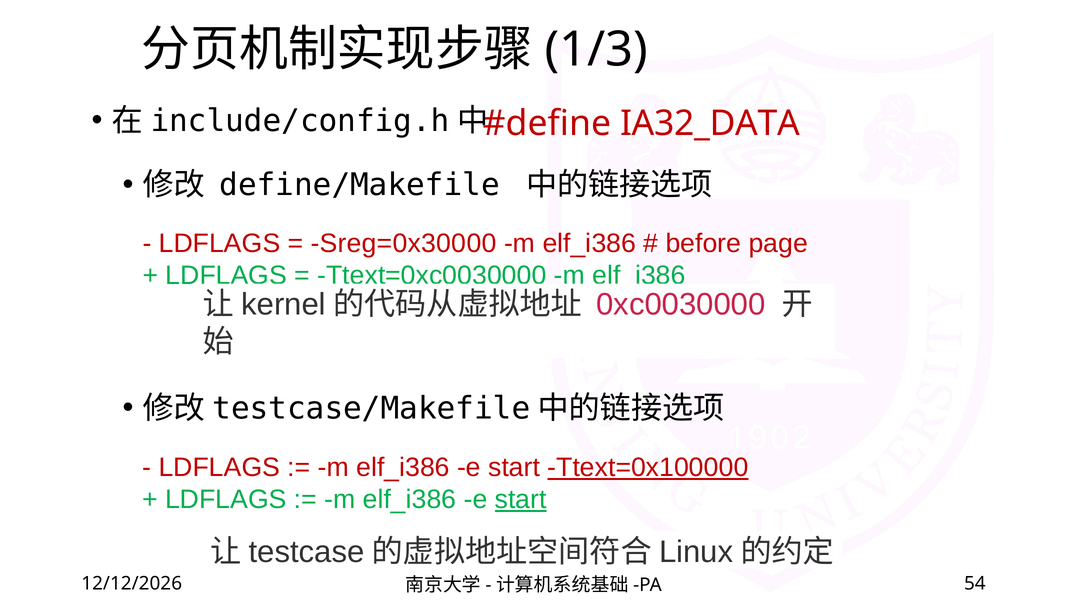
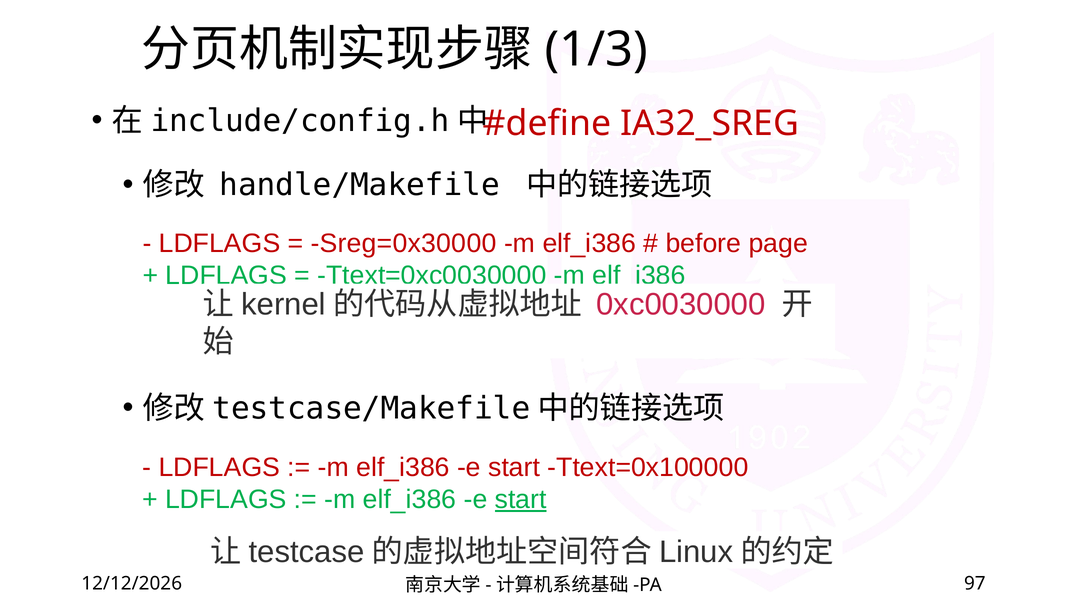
IA32_DATA: IA32_DATA -> IA32_SREG (710, 124)
define/Makefile: define/Makefile -> handle/Makefile (360, 185)
Ttext=0x100000 underline: present -> none (648, 468)
54: 54 -> 97 (975, 584)
